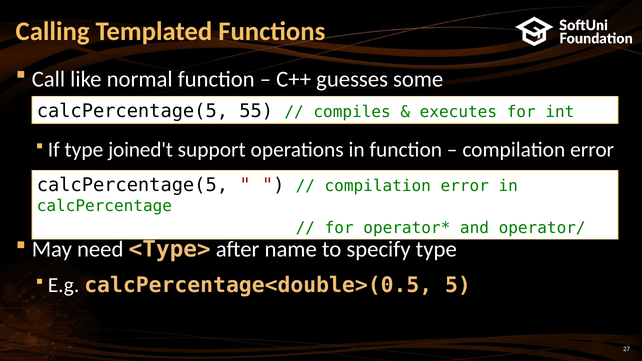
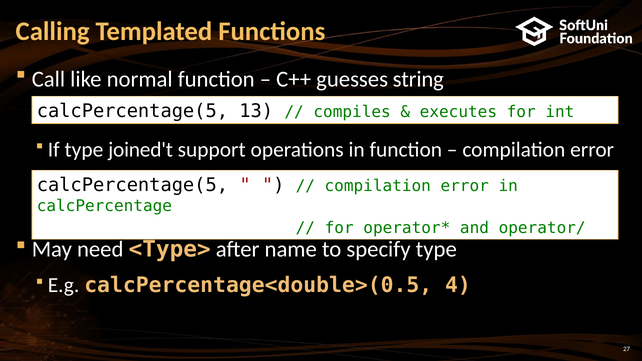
some: some -> string (418, 79)
55: 55 -> 13 (256, 111)
5: 5 -> 4 (458, 285)
